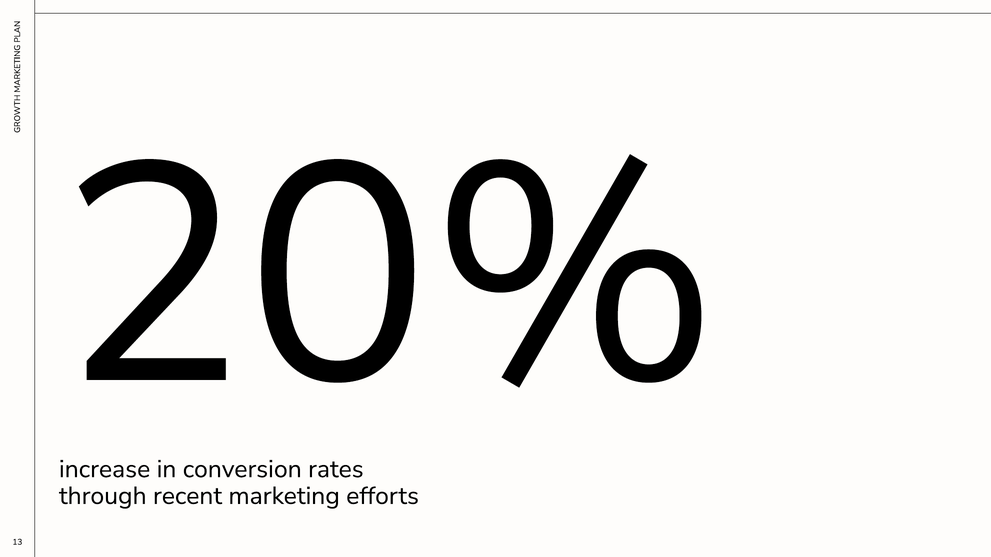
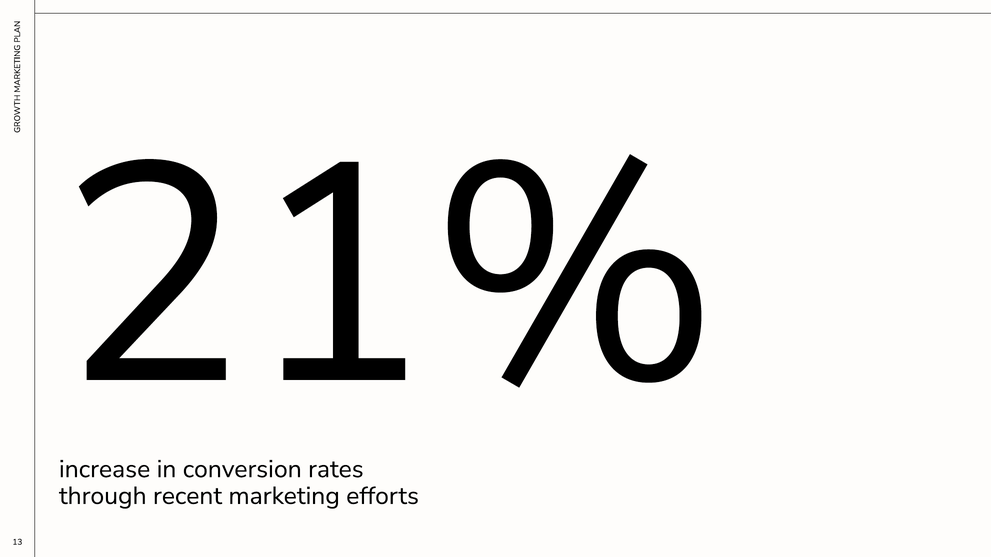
20%: 20% -> 21% (389, 278)
